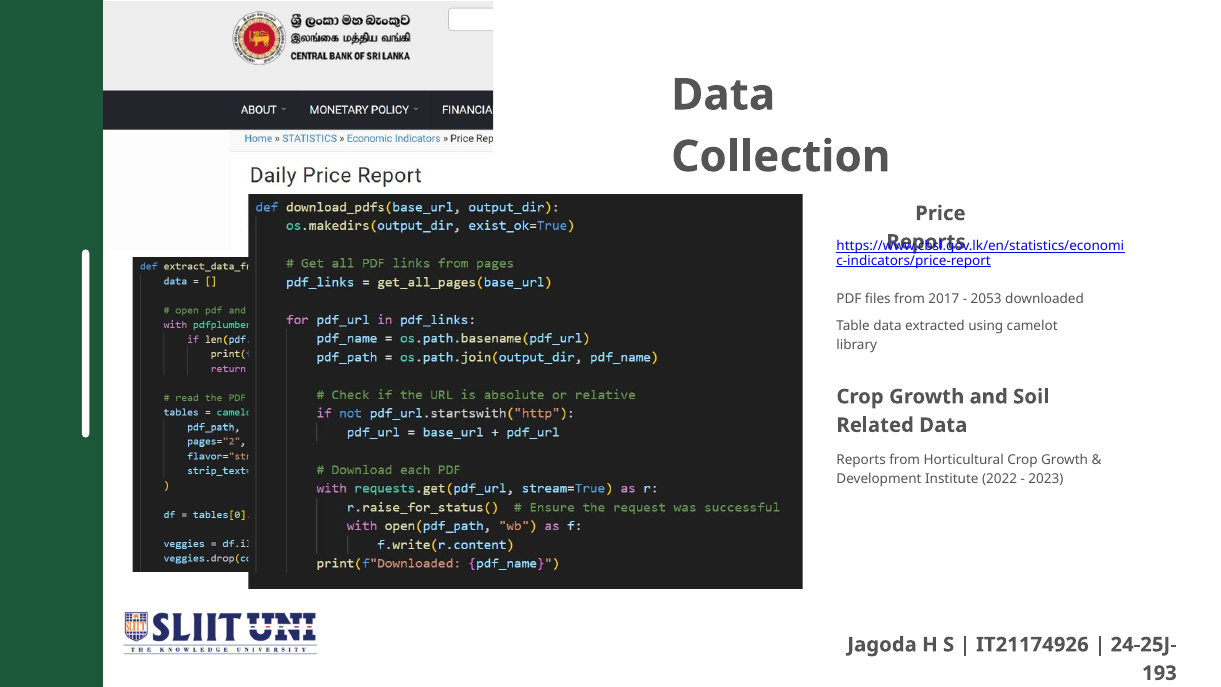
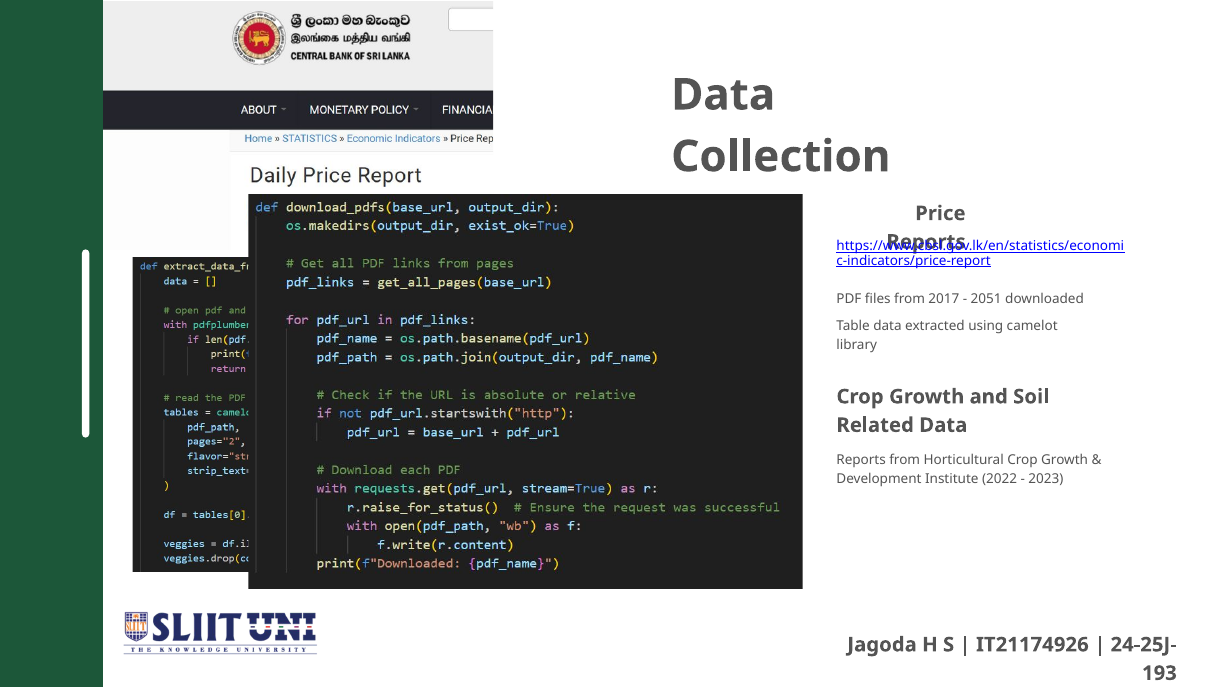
2053: 2053 -> 2051 (986, 299)
